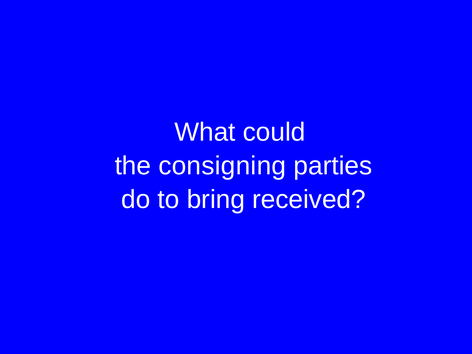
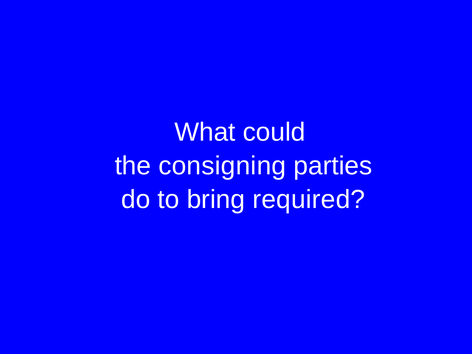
received: received -> required (309, 199)
